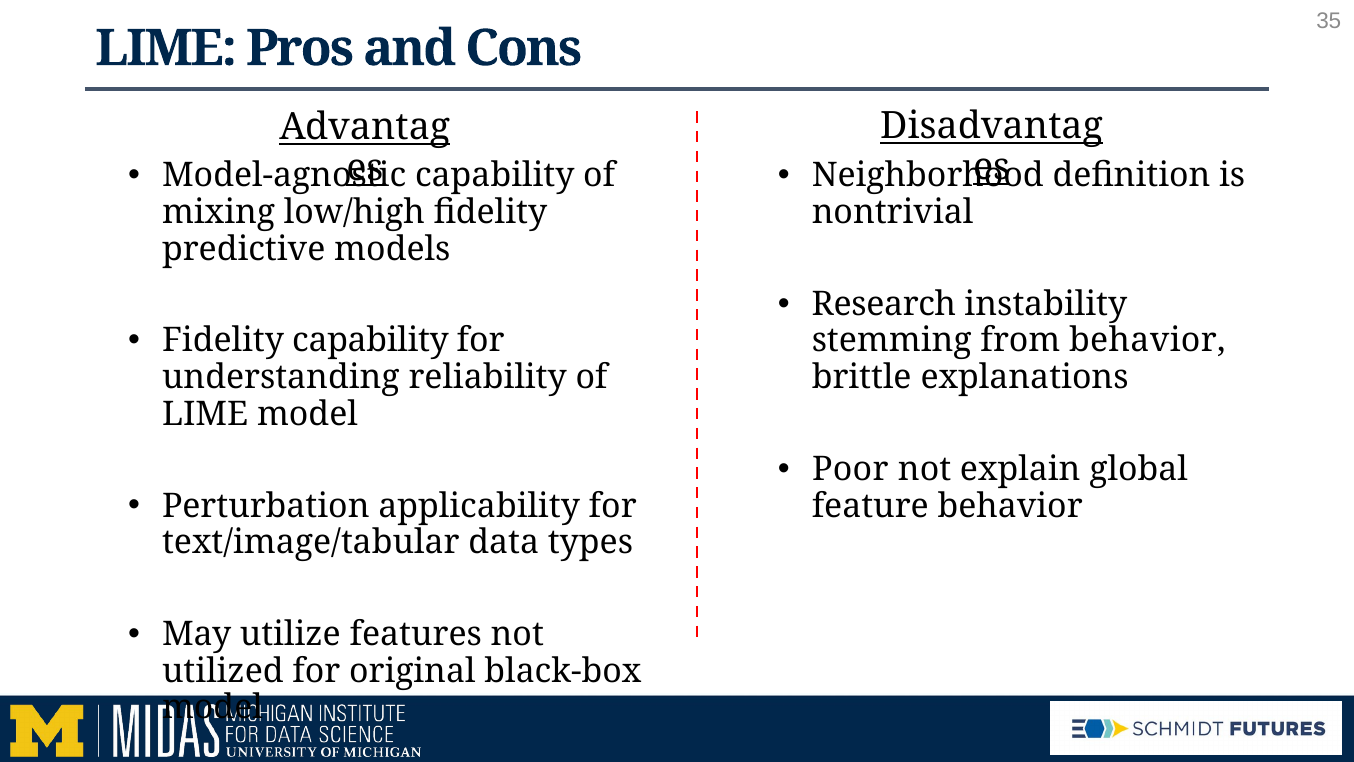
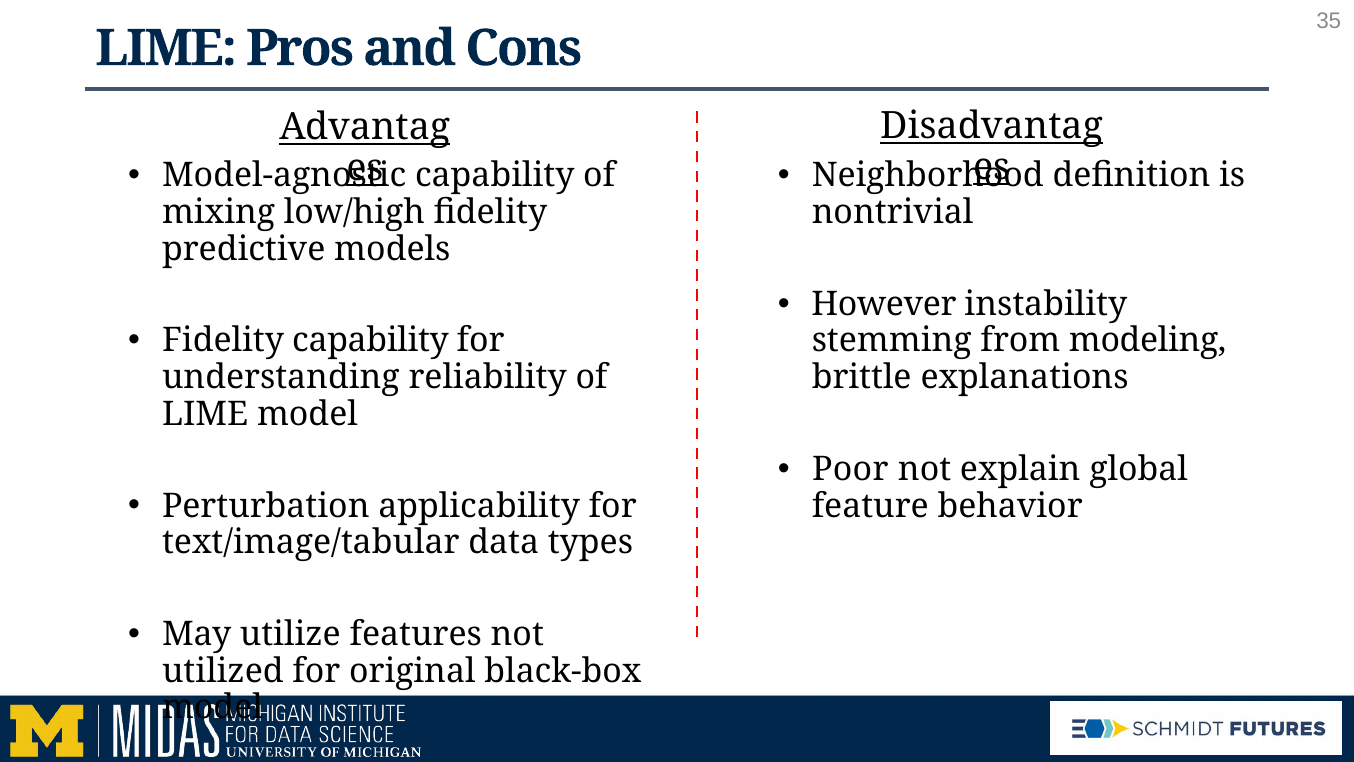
Research: Research -> However (884, 304)
from behavior: behavior -> modeling (1148, 341)
